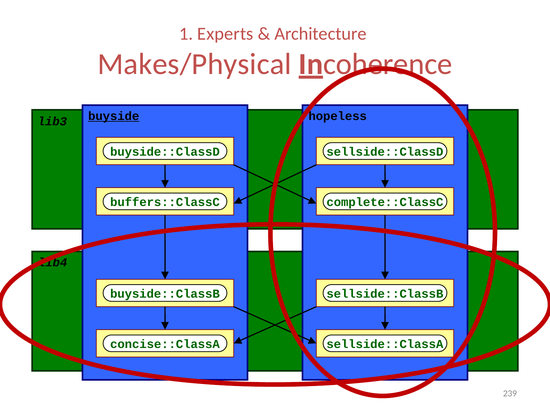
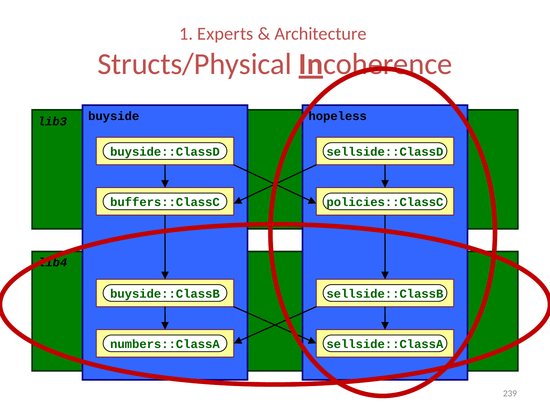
Makes/Physical: Makes/Physical -> Structs/Physical (195, 64)
buyside underline: present -> none (114, 116)
complete::ClassC: complete::ClassC -> policies::ClassC (385, 203)
concise::ClassA: concise::ClassA -> numbers::ClassA (165, 345)
